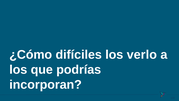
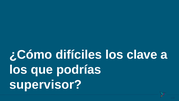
verlo: verlo -> clave (142, 55)
incorporan: incorporan -> supervisor (46, 84)
